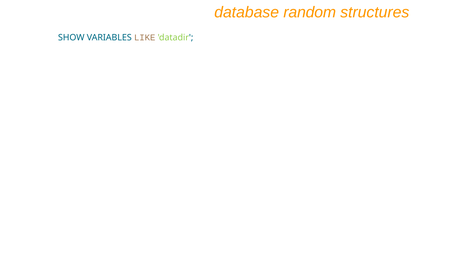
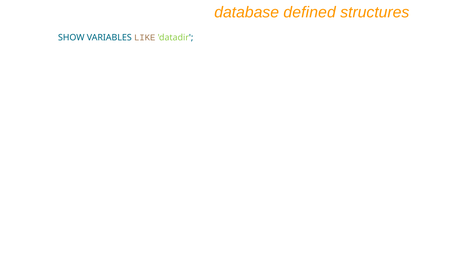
random: random -> defined (310, 12)
